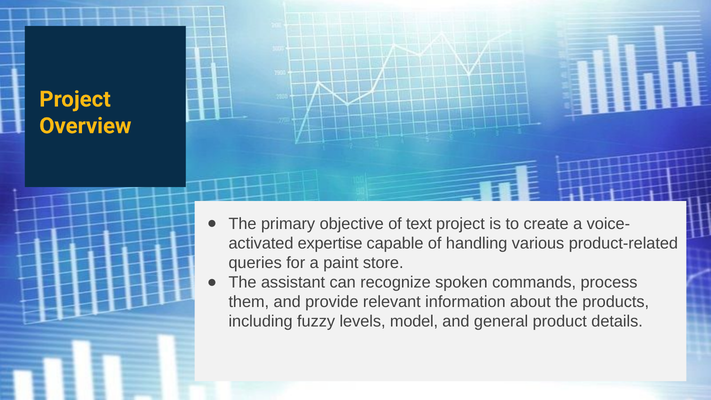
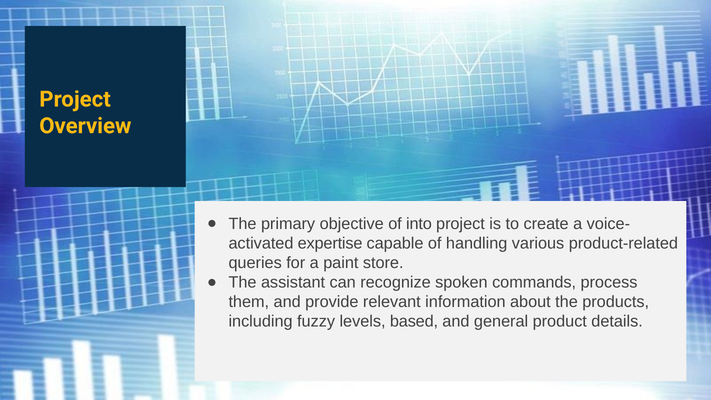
text: text -> into (419, 224)
model: model -> based (414, 322)
